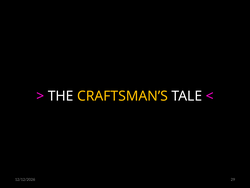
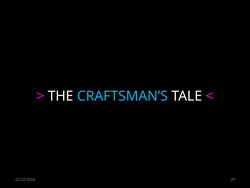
CRAFTSMAN’S colour: yellow -> light blue (123, 96)
